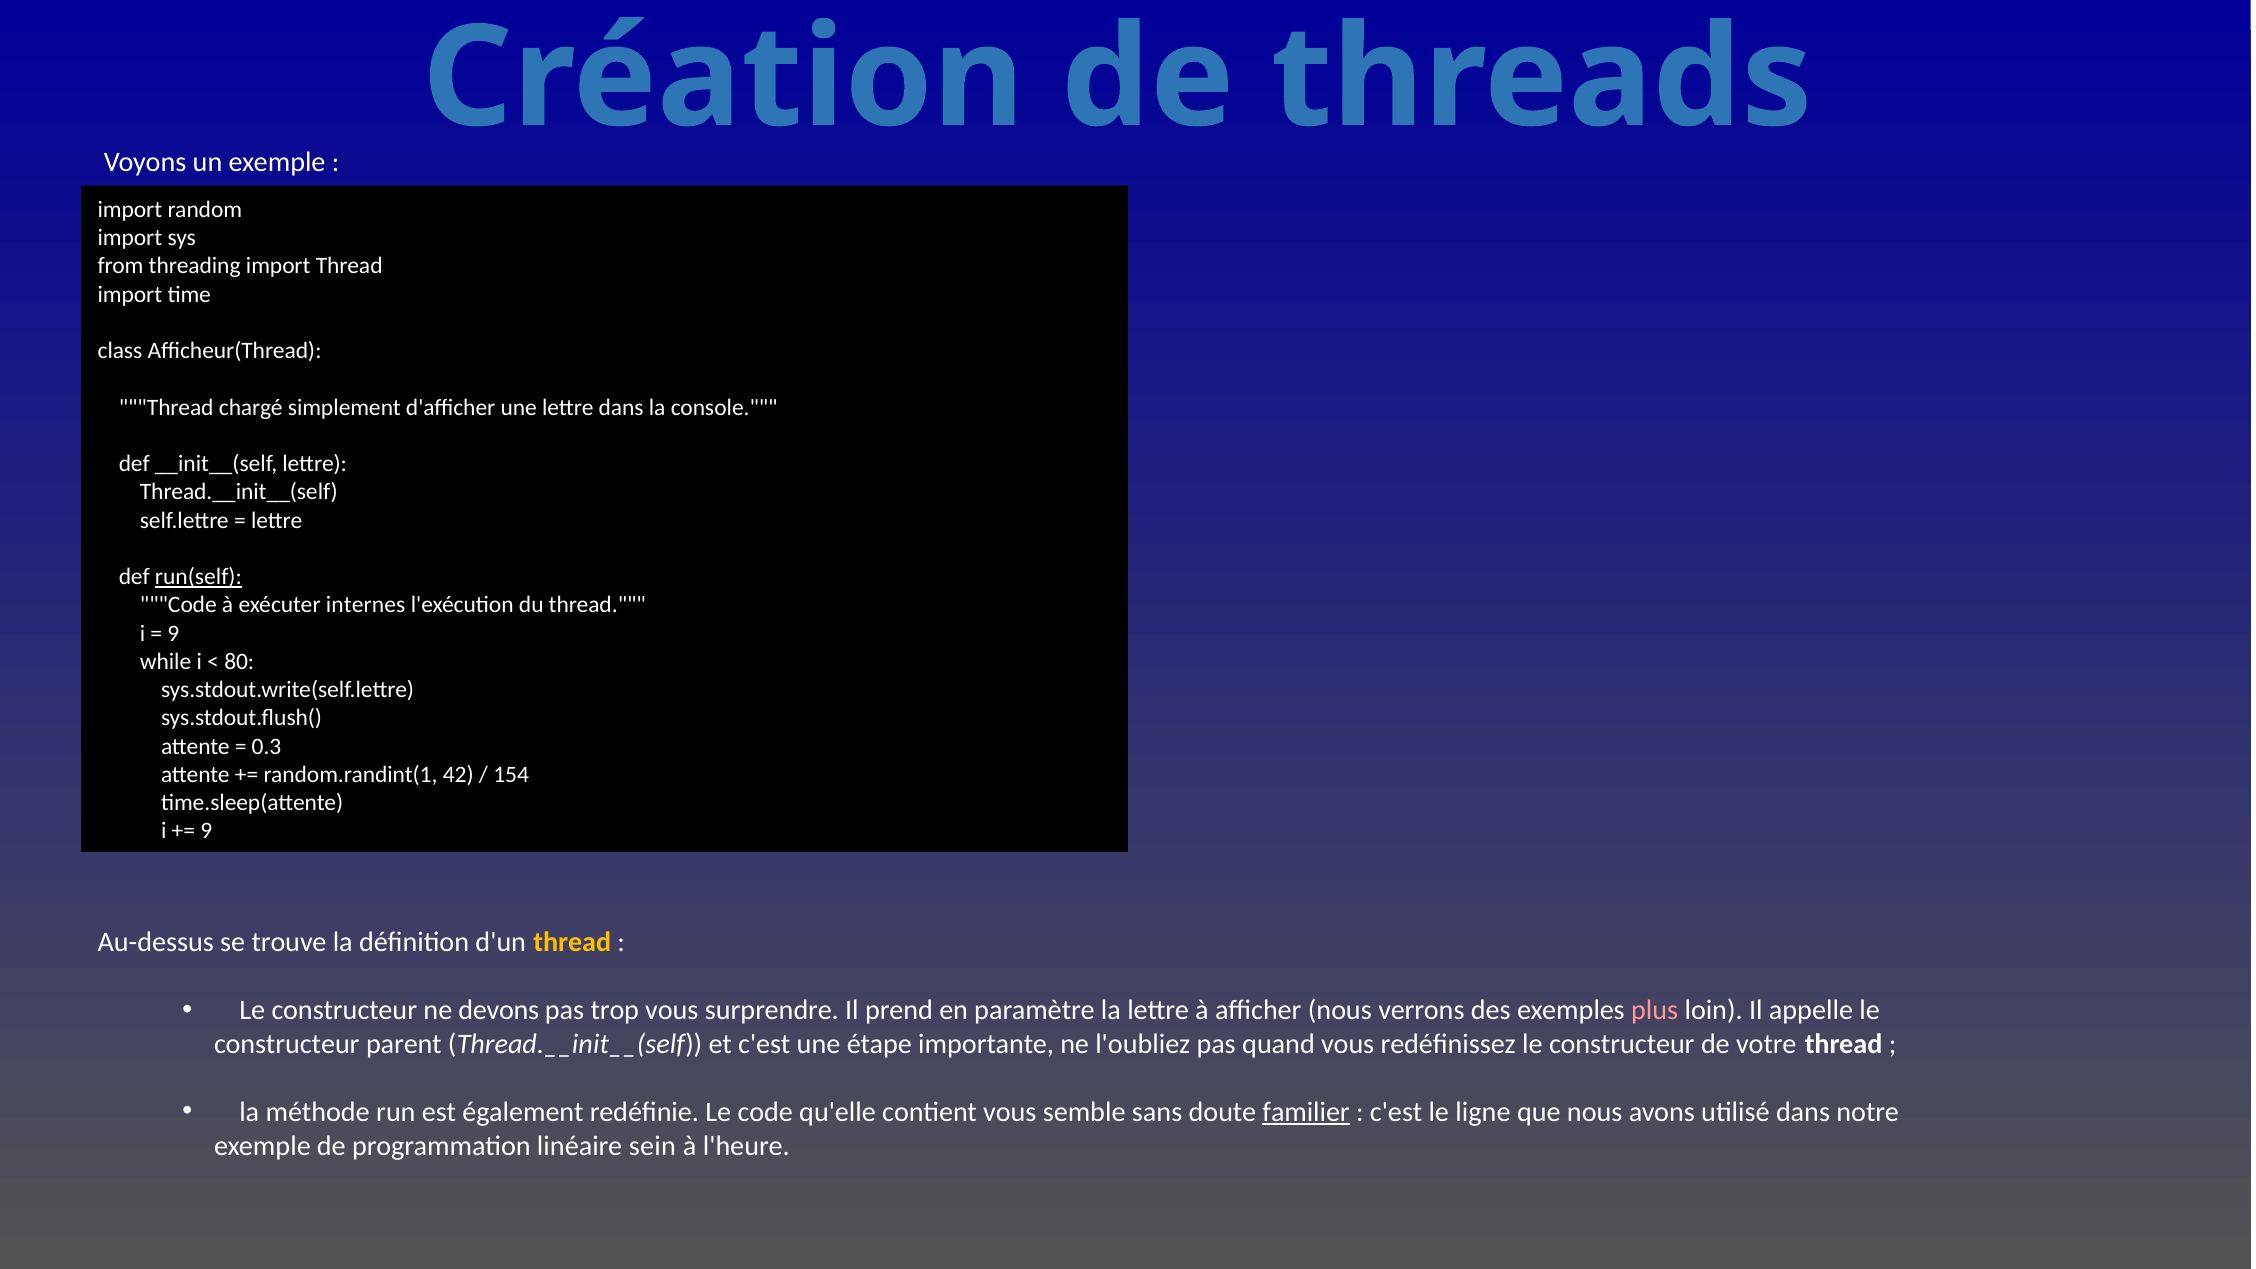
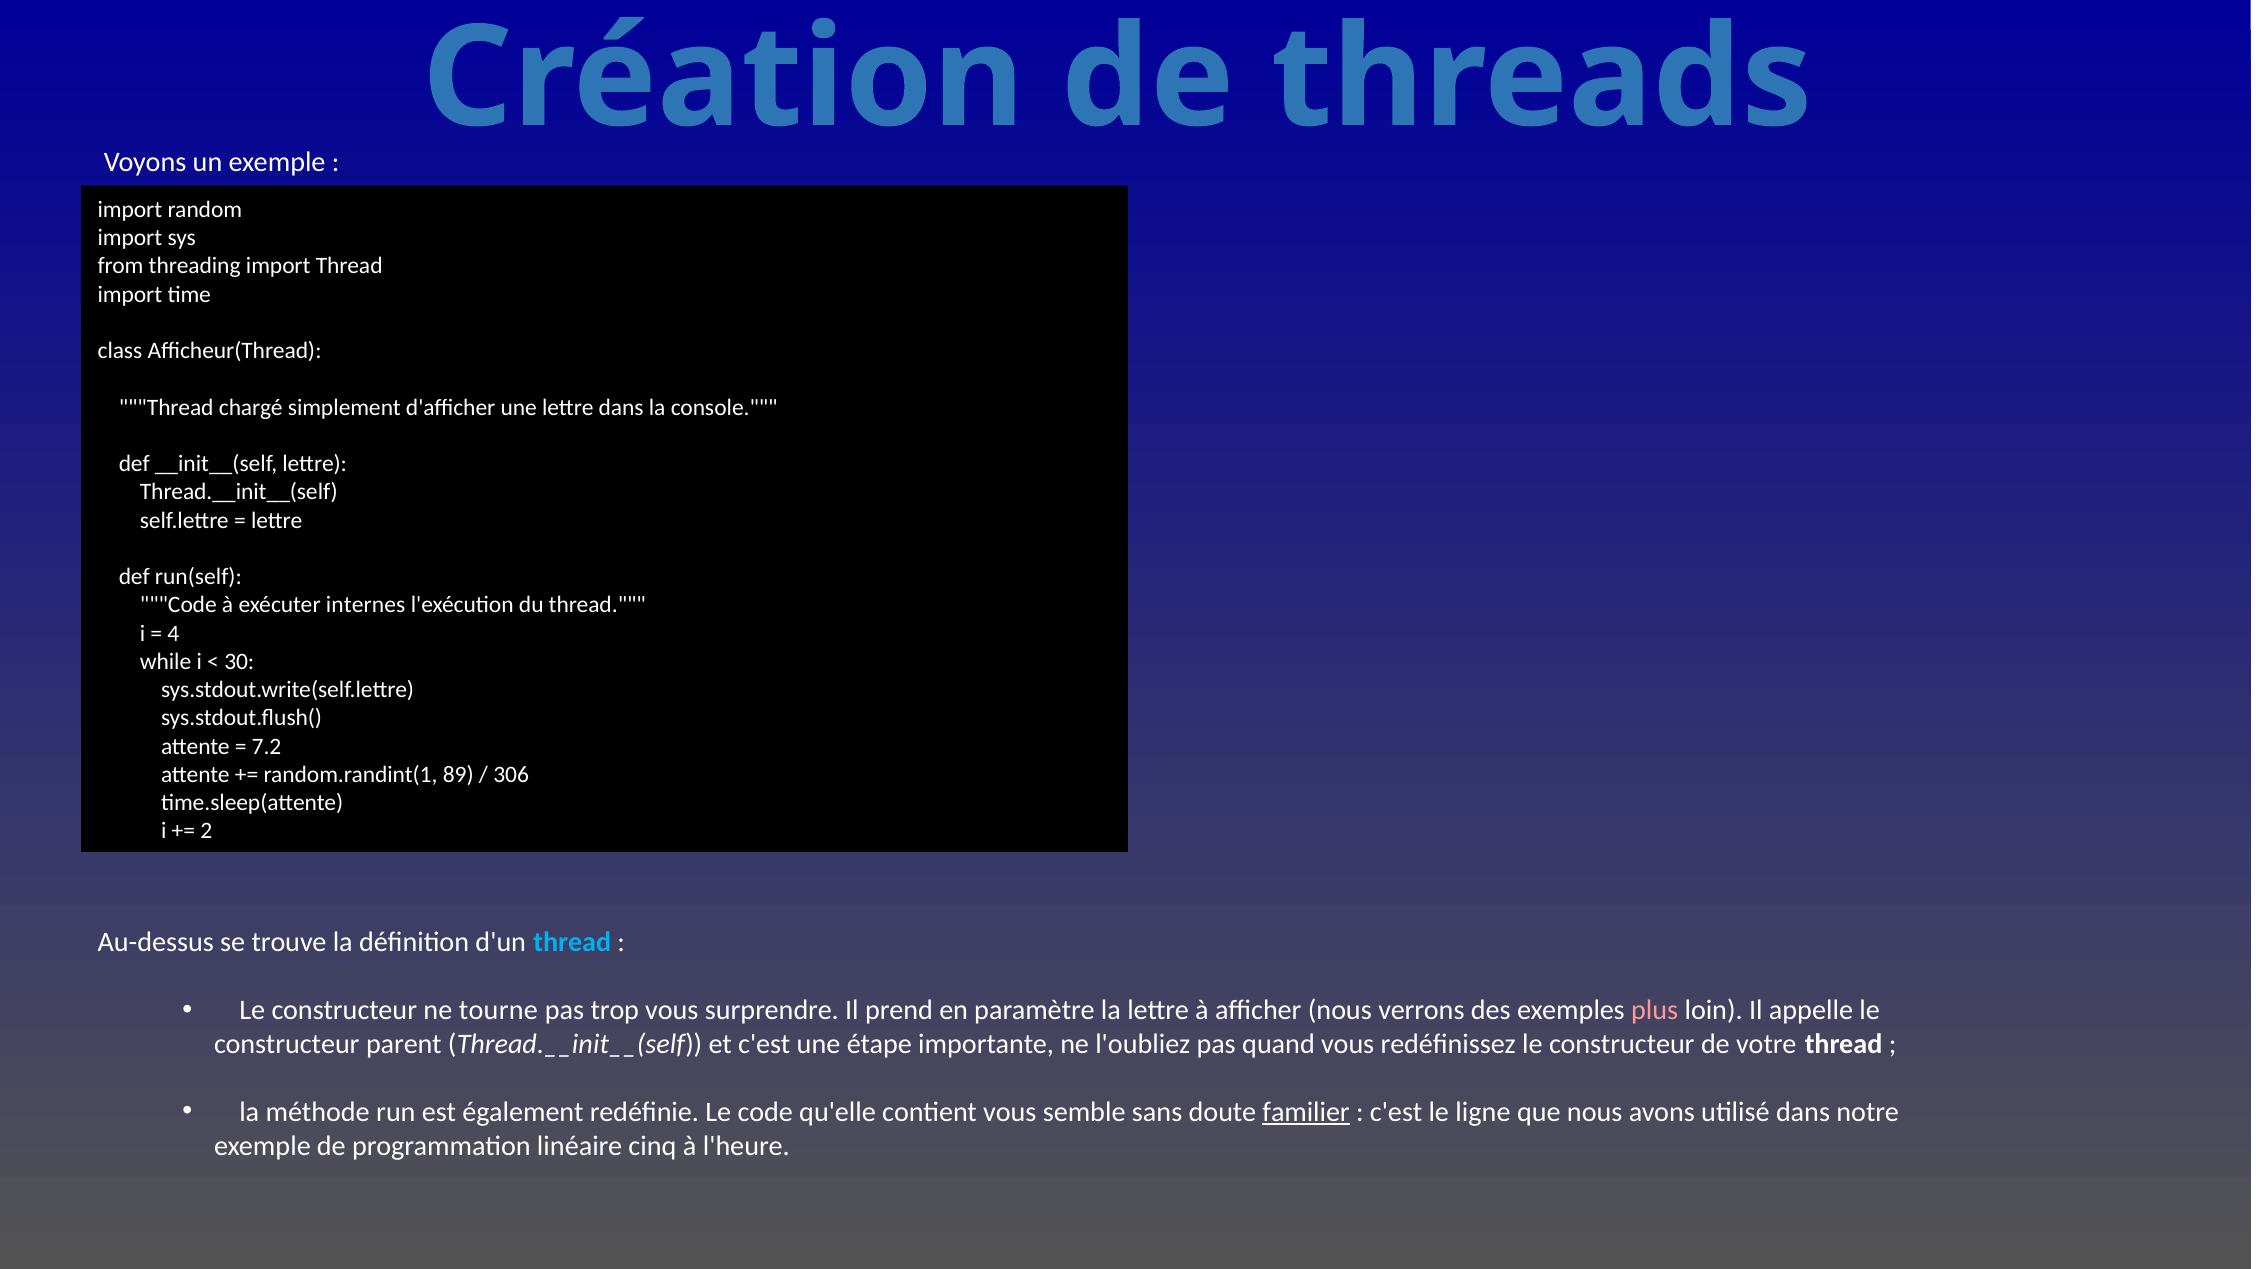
run(self underline: present -> none (198, 577)
9: 9 -> 4 (173, 633)
80: 80 -> 30 (239, 662)
0.3: 0.3 -> 7.2 (267, 746)
42: 42 -> 89 (458, 775)
154: 154 -> 306 (511, 775)
9: 9 -> 2 (206, 831)
thread colour: yellow -> light blue (572, 943)
devons: devons -> tourne (498, 1010)
sein: sein -> cinq (652, 1146)
